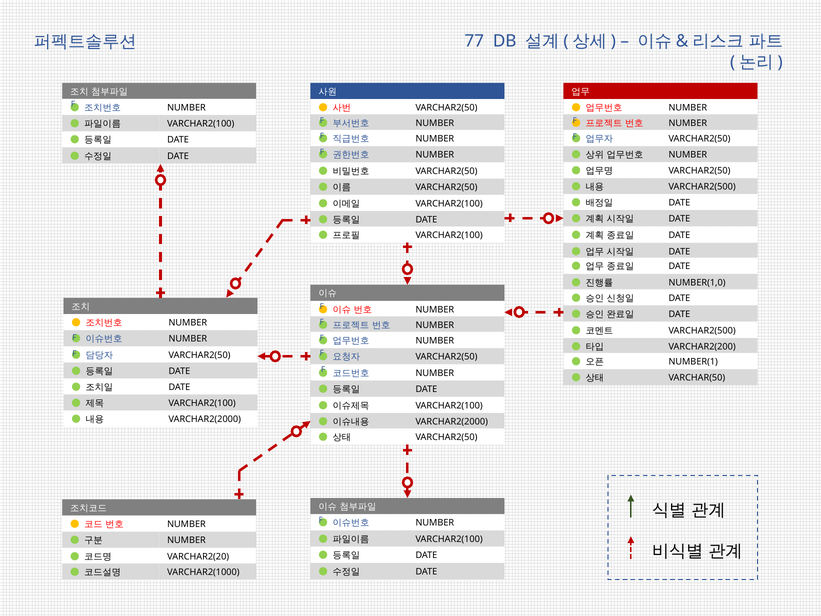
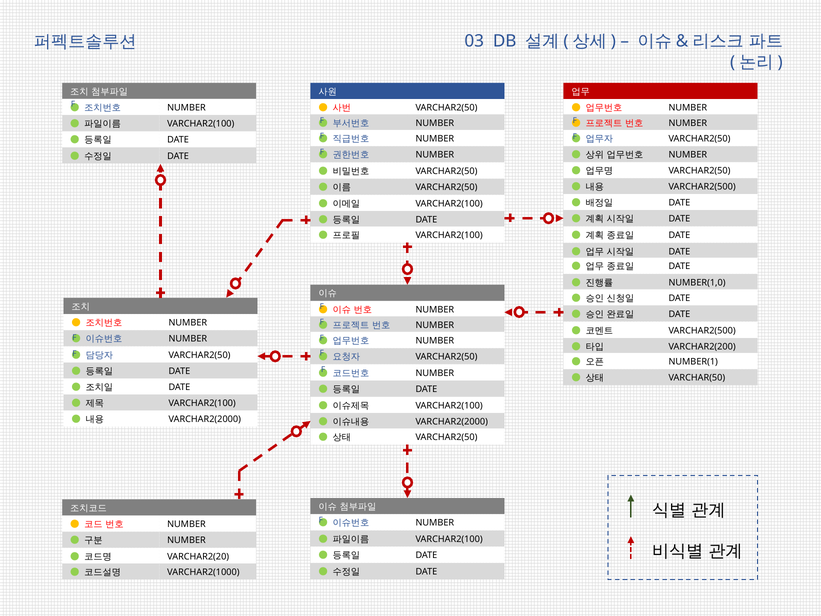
77: 77 -> 03 (474, 41)
